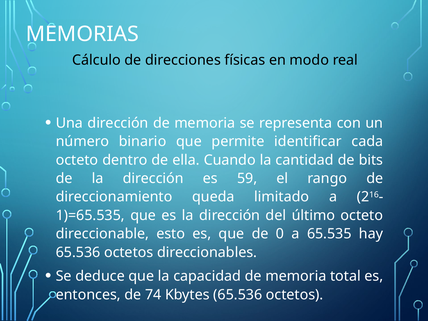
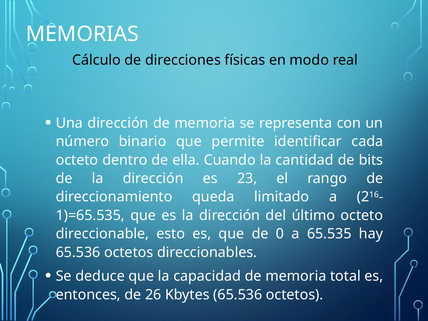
59: 59 -> 23 (247, 178)
74: 74 -> 26 (153, 295)
